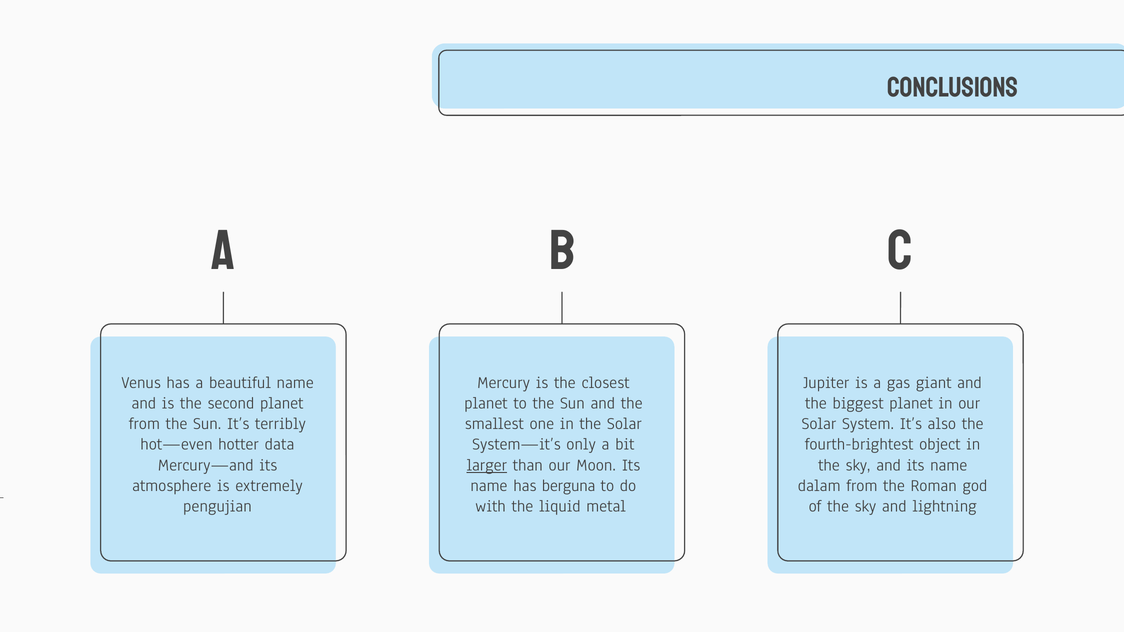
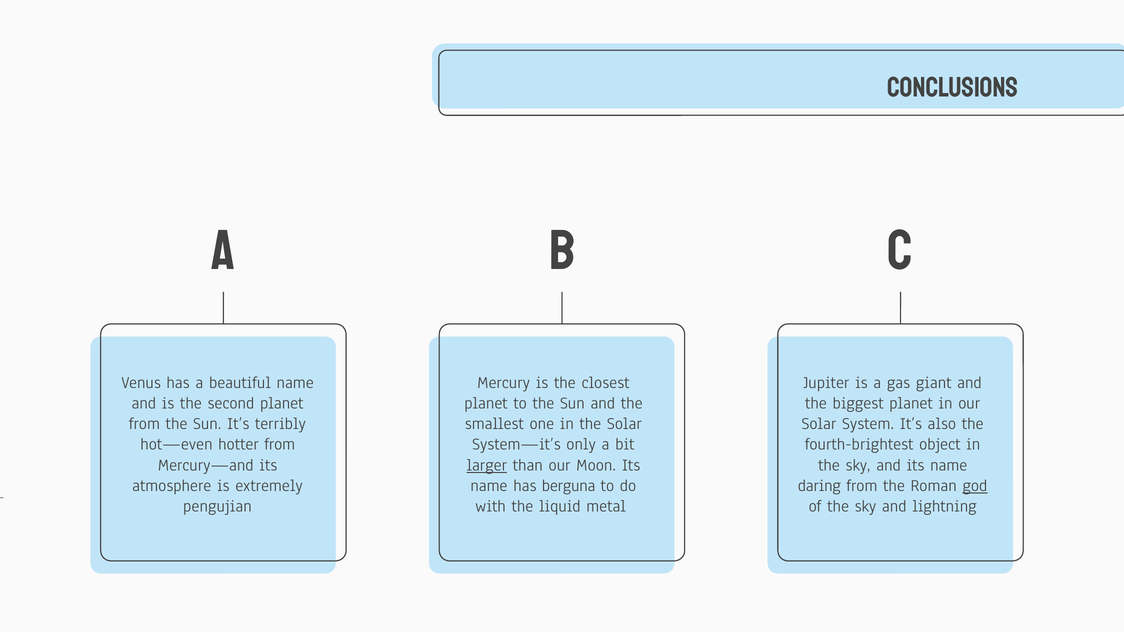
hotter data: data -> from (280, 445)
dalam: dalam -> daring (819, 486)
god underline: none -> present (975, 486)
